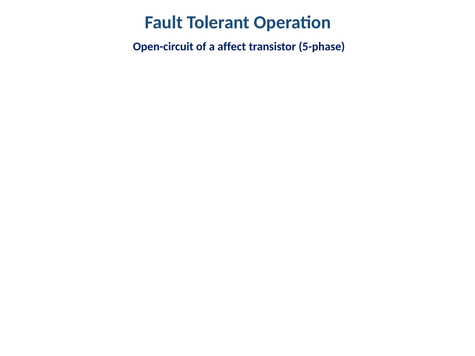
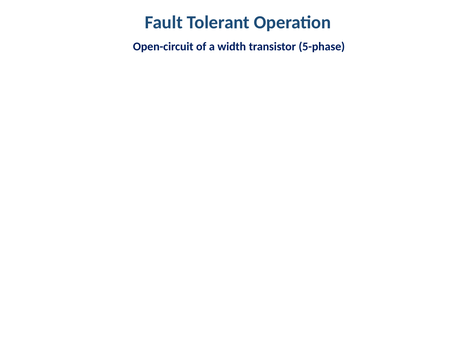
affect: affect -> width (232, 47)
